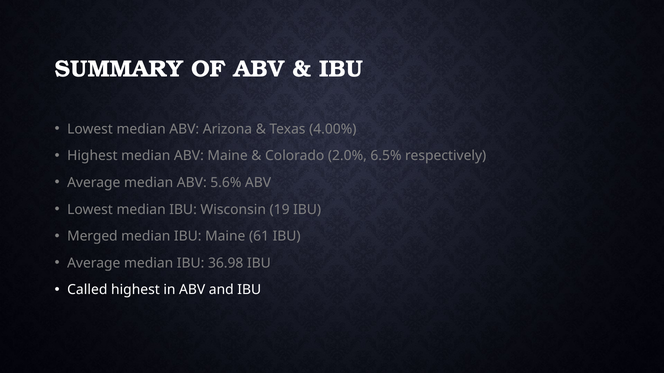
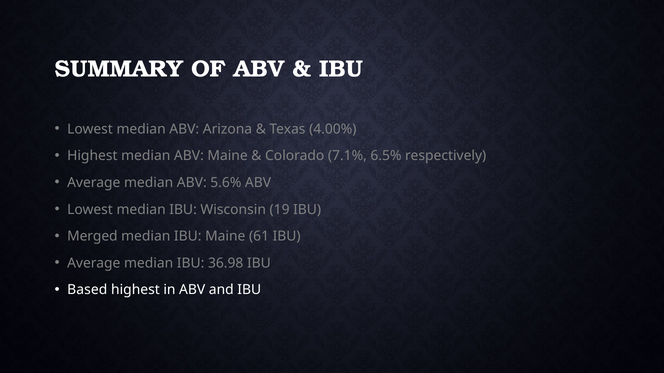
2.0%: 2.0% -> 7.1% (347, 156)
Called: Called -> Based (87, 290)
